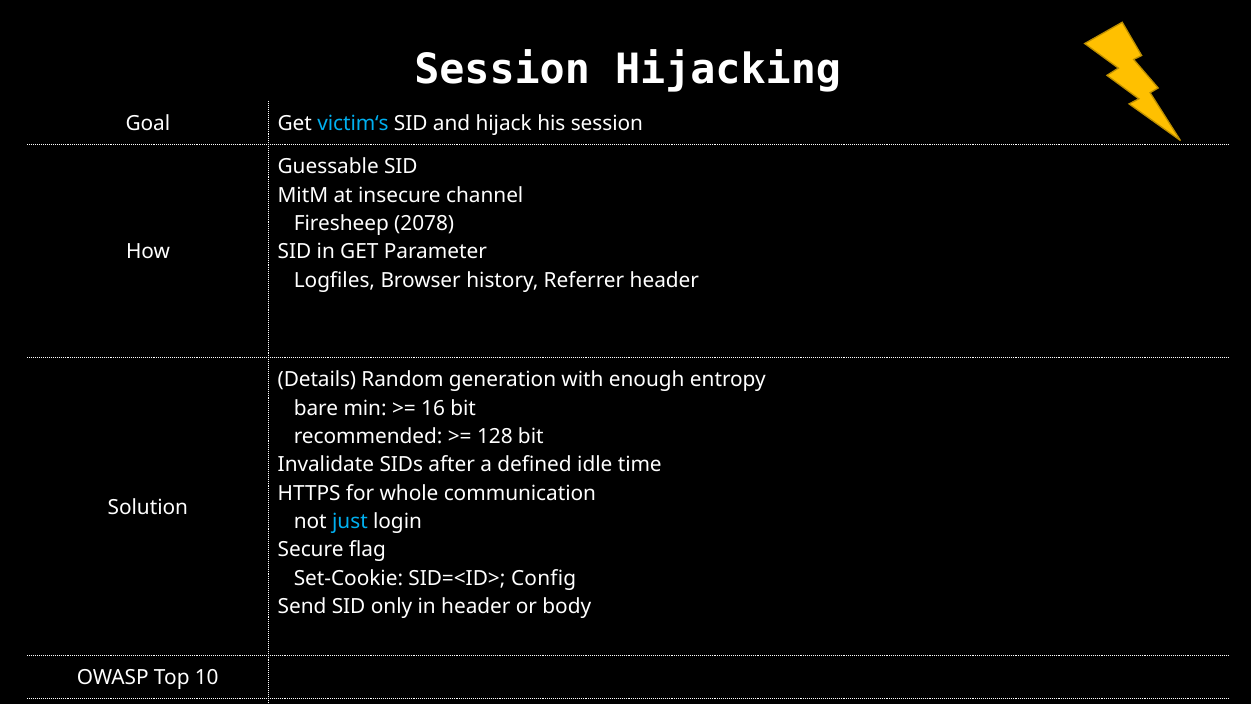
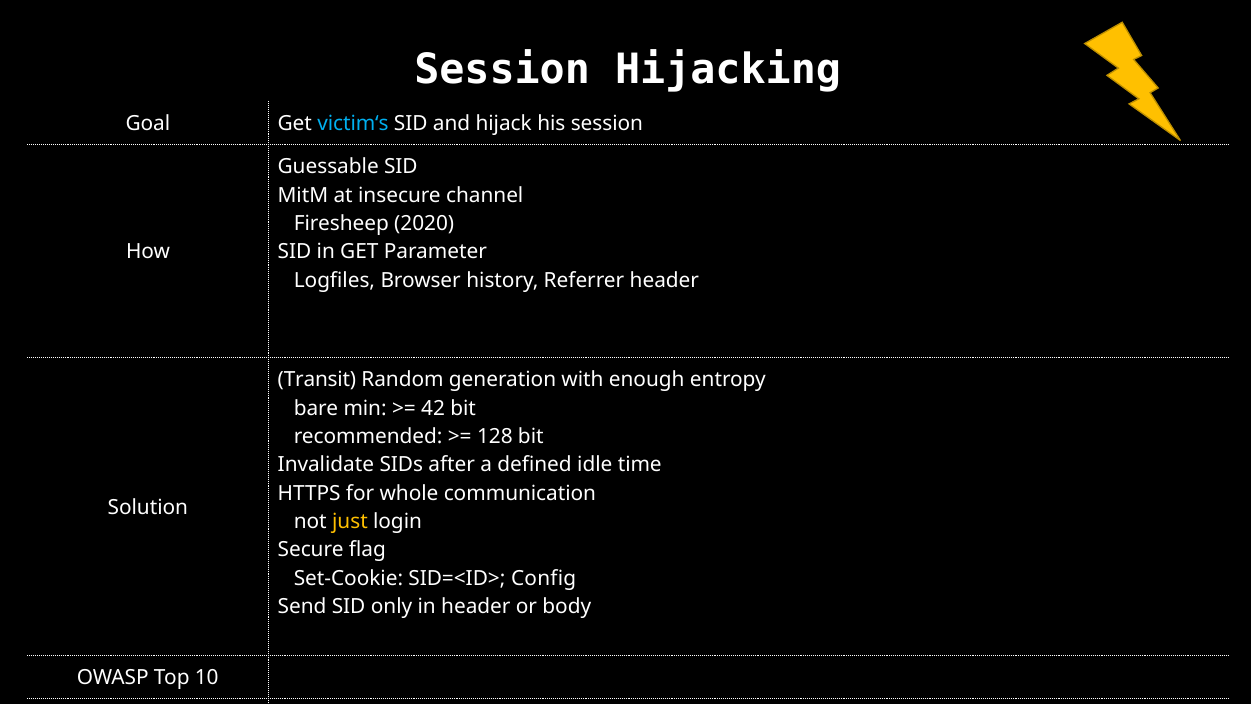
2078: 2078 -> 2020 (424, 224)
Details: Details -> Transit (317, 380)
16: 16 -> 42 (433, 408)
just colour: light blue -> yellow (350, 521)
